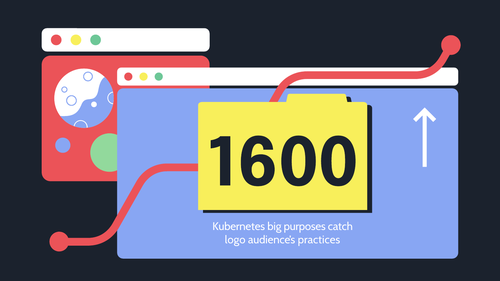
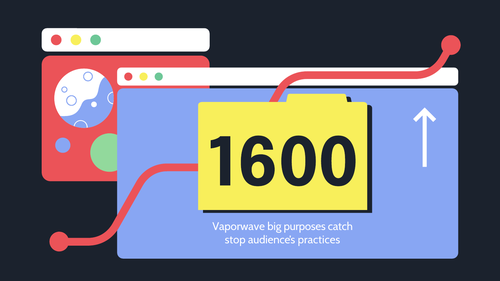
Kubernetes: Kubernetes -> Vaporwave (239, 227)
logo: logo -> stop (235, 240)
